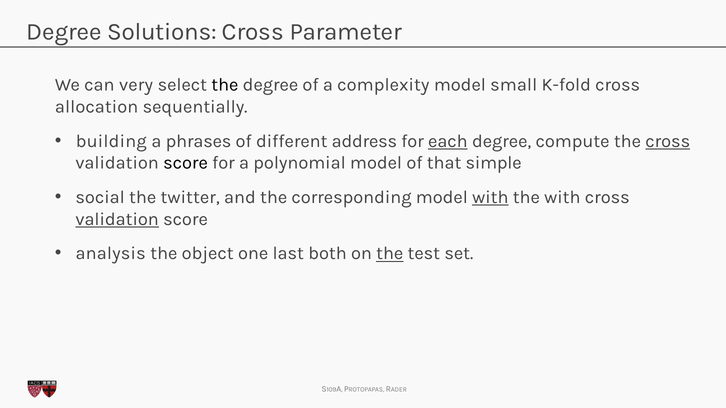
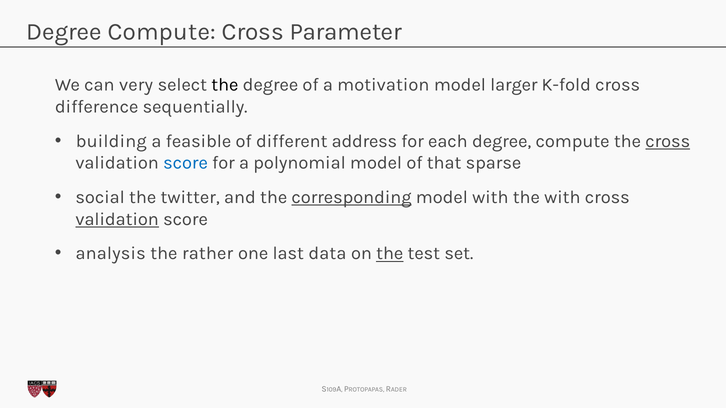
Solutions: Solutions -> Compute (162, 32)
complexity: complexity -> motivation (383, 85)
small: small -> larger (514, 85)
allocation: allocation -> difference (97, 107)
phrases: phrases -> feasible (198, 141)
each underline: present -> none (448, 141)
score colour: black -> blue (185, 163)
simple: simple -> sparse (493, 163)
corresponding underline: none -> present (351, 197)
with underline: present -> none (490, 197)
object: object -> rather (208, 254)
both: both -> data (327, 254)
